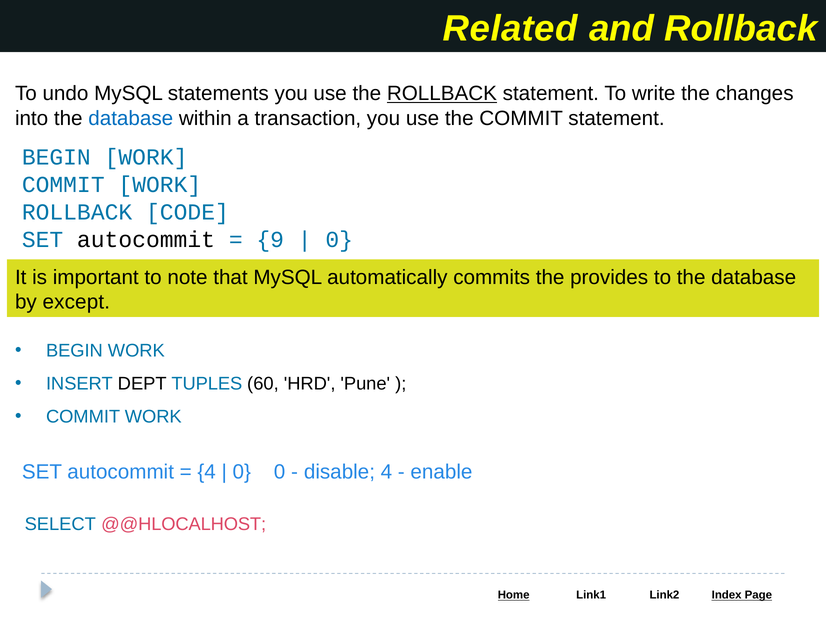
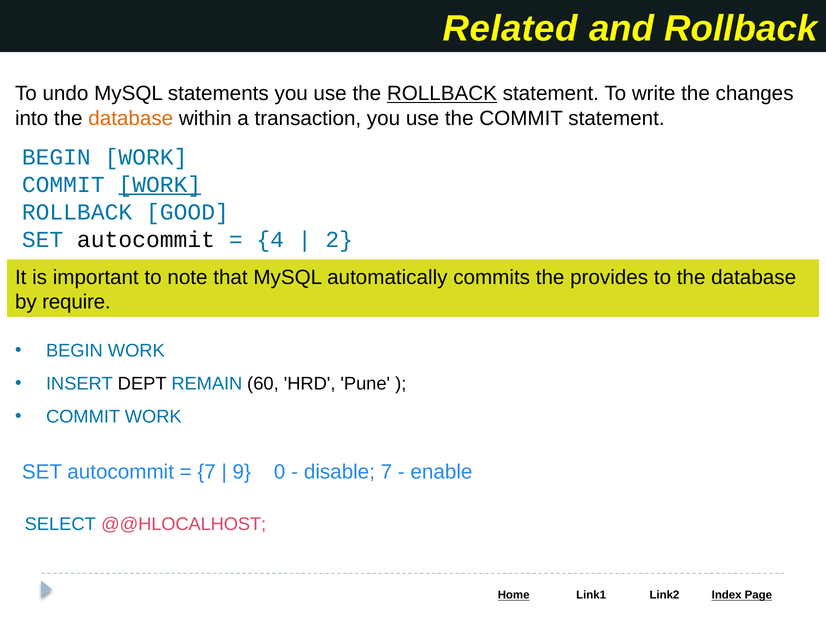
database colour: blue -> orange (131, 118)
WORK underline: none -> present (160, 185)
CODE: CODE -> GOOD (187, 212)
9: 9 -> 4 (270, 240)
0: 0 -> 2 (339, 240)
except: except -> require (76, 302)
TUPLES: TUPLES -> REMAIN (207, 384)
4: 4 -> 7 (207, 472)
0: 0 -> 9 (242, 472)
disable 4: 4 -> 7 (386, 472)
